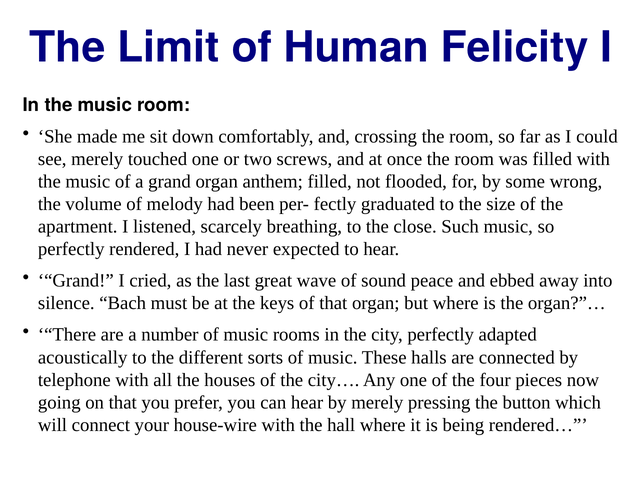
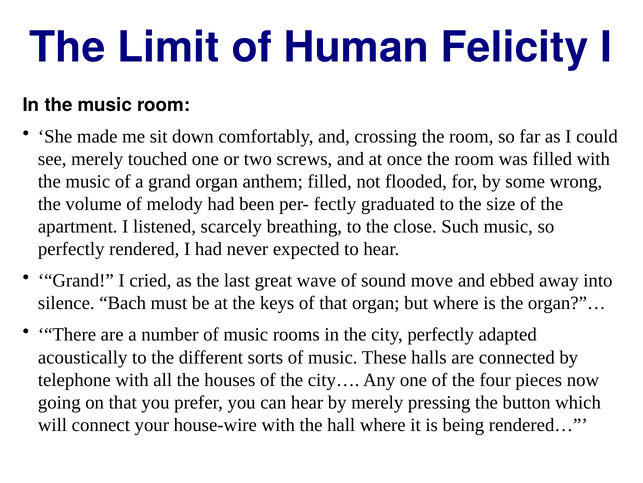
peace: peace -> move (432, 280)
